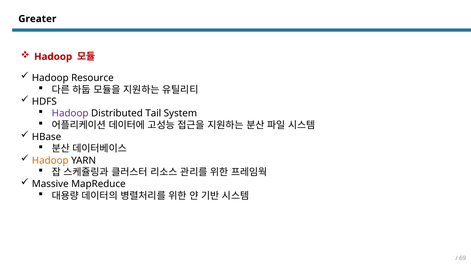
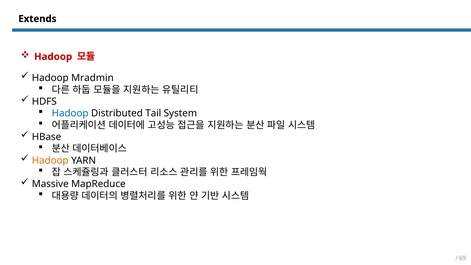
Greater: Greater -> Extends (37, 19)
Resource: Resource -> Mradmin (92, 78)
Hadoop colour: purple -> blue (70, 113)
